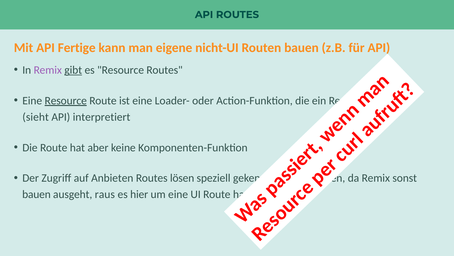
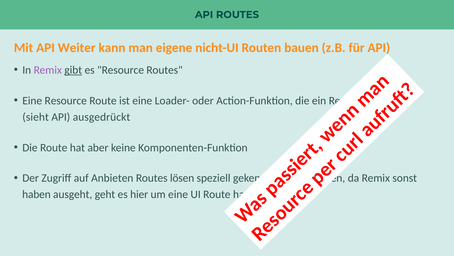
Fertige: Fertige -> Weiter (77, 48)
Resource underline: present -> none (66, 100)
interpretiert: interpretiert -> ausgedrückt (102, 117)
bauen: bauen -> haben (36, 194)
raus: raus -> geht (105, 194)
